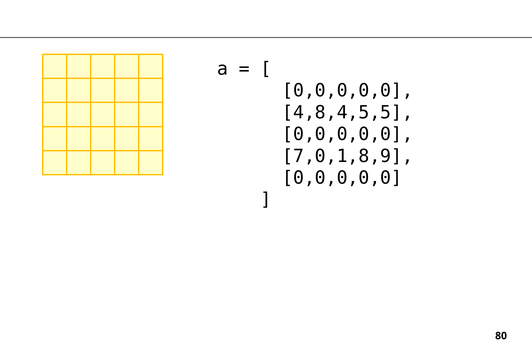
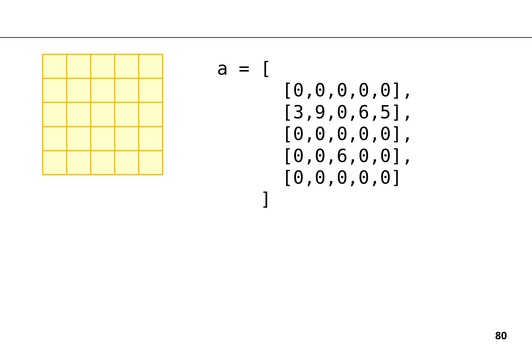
4,8,4,5,5: 4,8,4,5,5 -> 3,9,0,6,5 (348, 112)
7,0,1,8,9: 7,0,1,8,9 -> 0,0,6,0,0 (348, 156)
